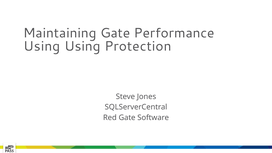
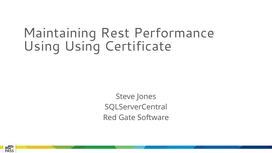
Maintaining Gate: Gate -> Rest (115, 33)
Protection: Protection -> Certificate (138, 46)
